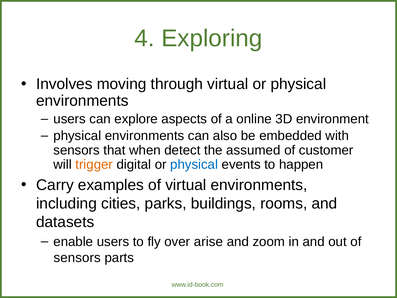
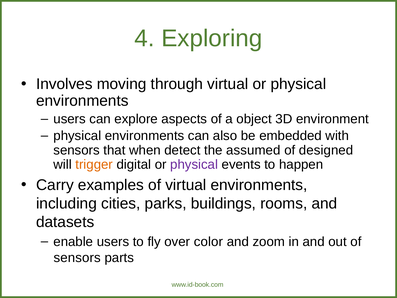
online: online -> object (254, 119)
customer: customer -> designed (326, 150)
physical colour: blue -> purple (194, 164)
arise: arise -> color (208, 242)
